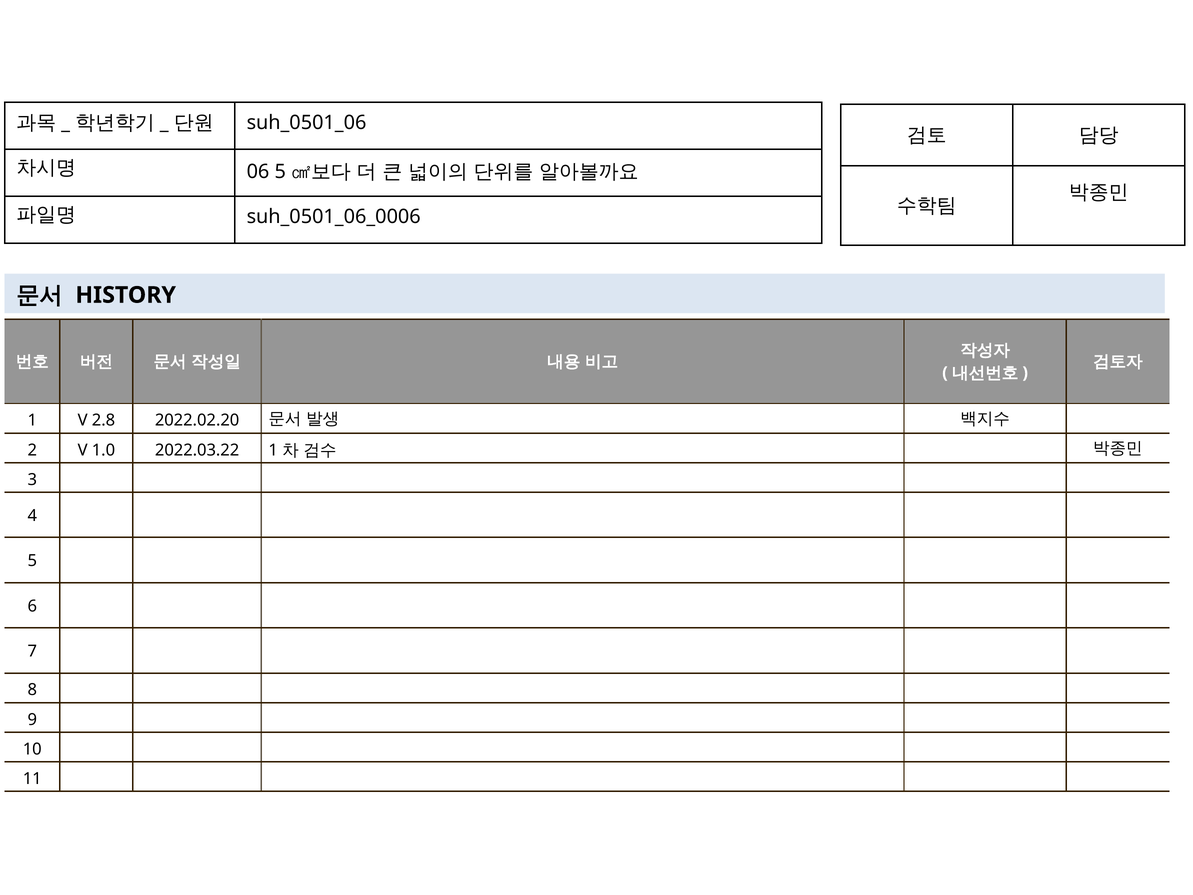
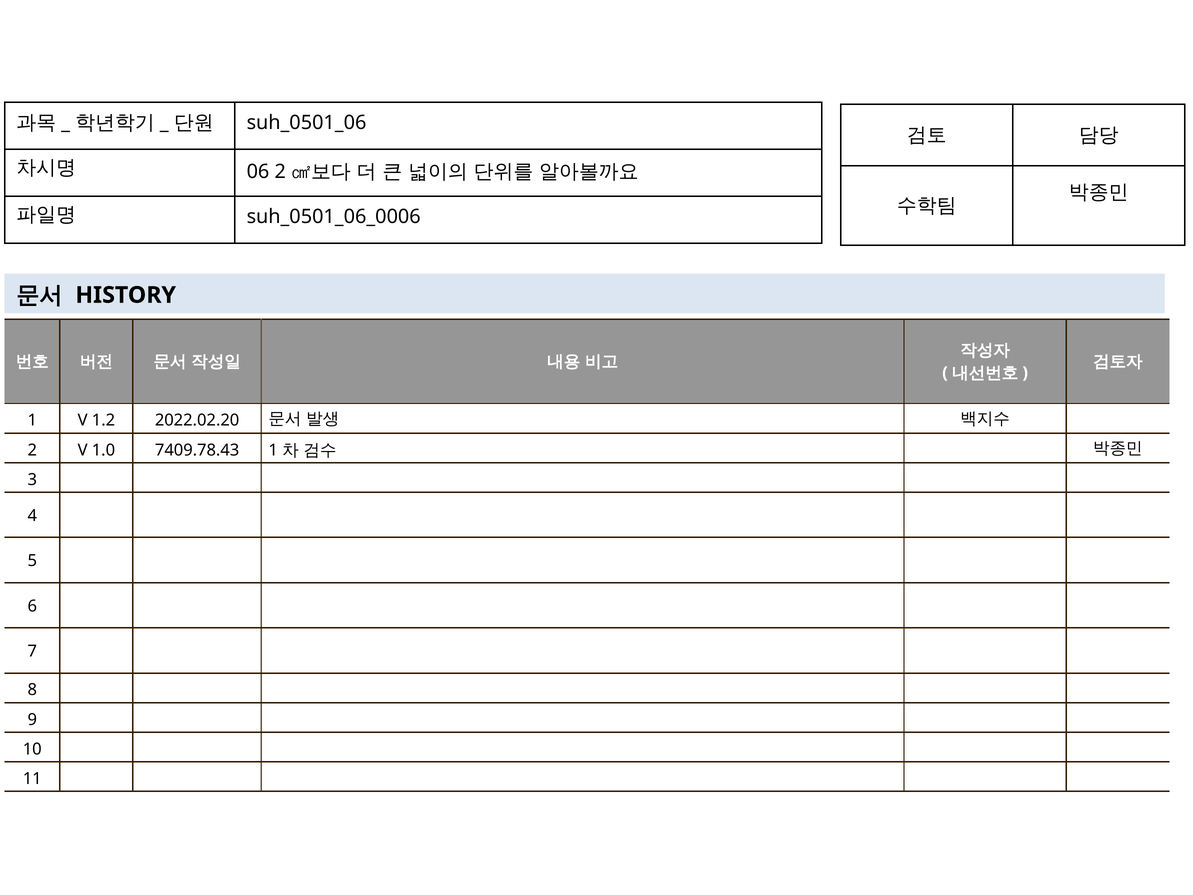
06 5: 5 -> 2 (280, 172)
2.8: 2.8 -> 1.2 (104, 420)
2022.03.22: 2022.03.22 -> 7409.78.43 (197, 450)
